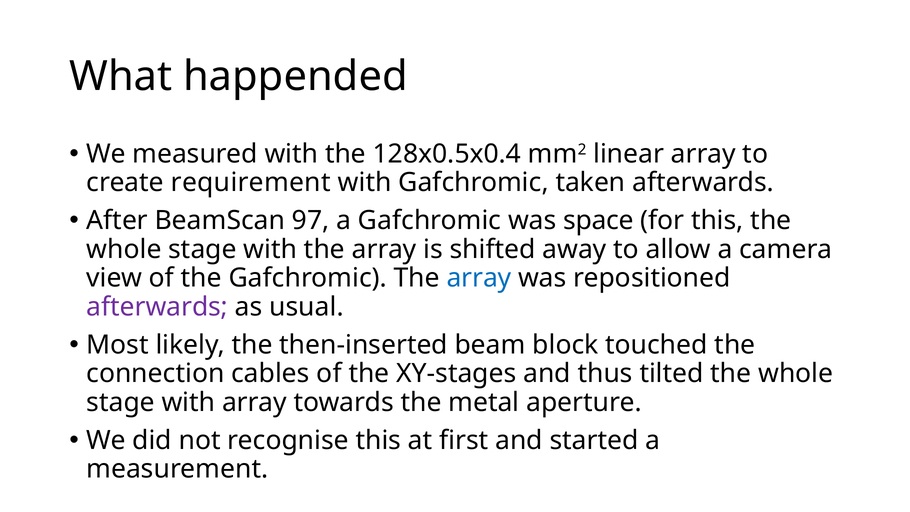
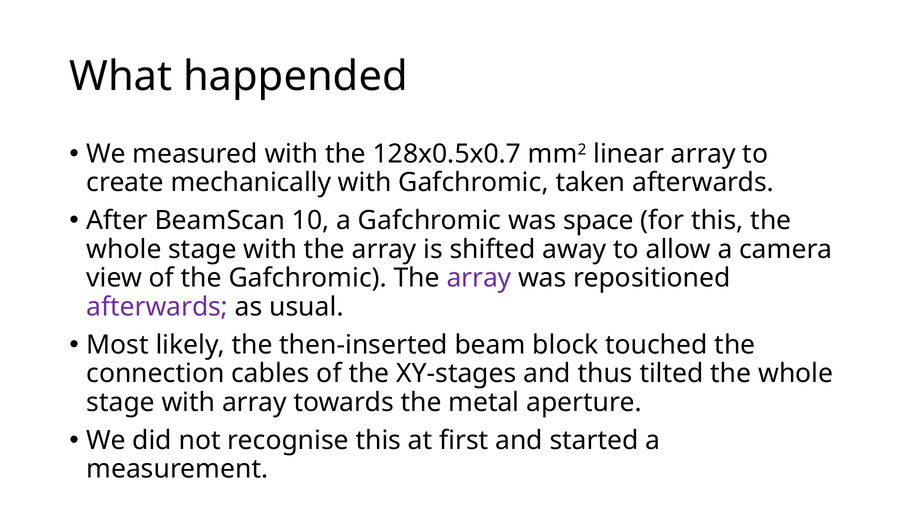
128x0.5x0.4: 128x0.5x0.4 -> 128x0.5x0.7 (447, 154)
requirement: requirement -> mechanically (251, 183)
97: 97 -> 10 (311, 221)
array colour: blue -> purple (479, 278)
